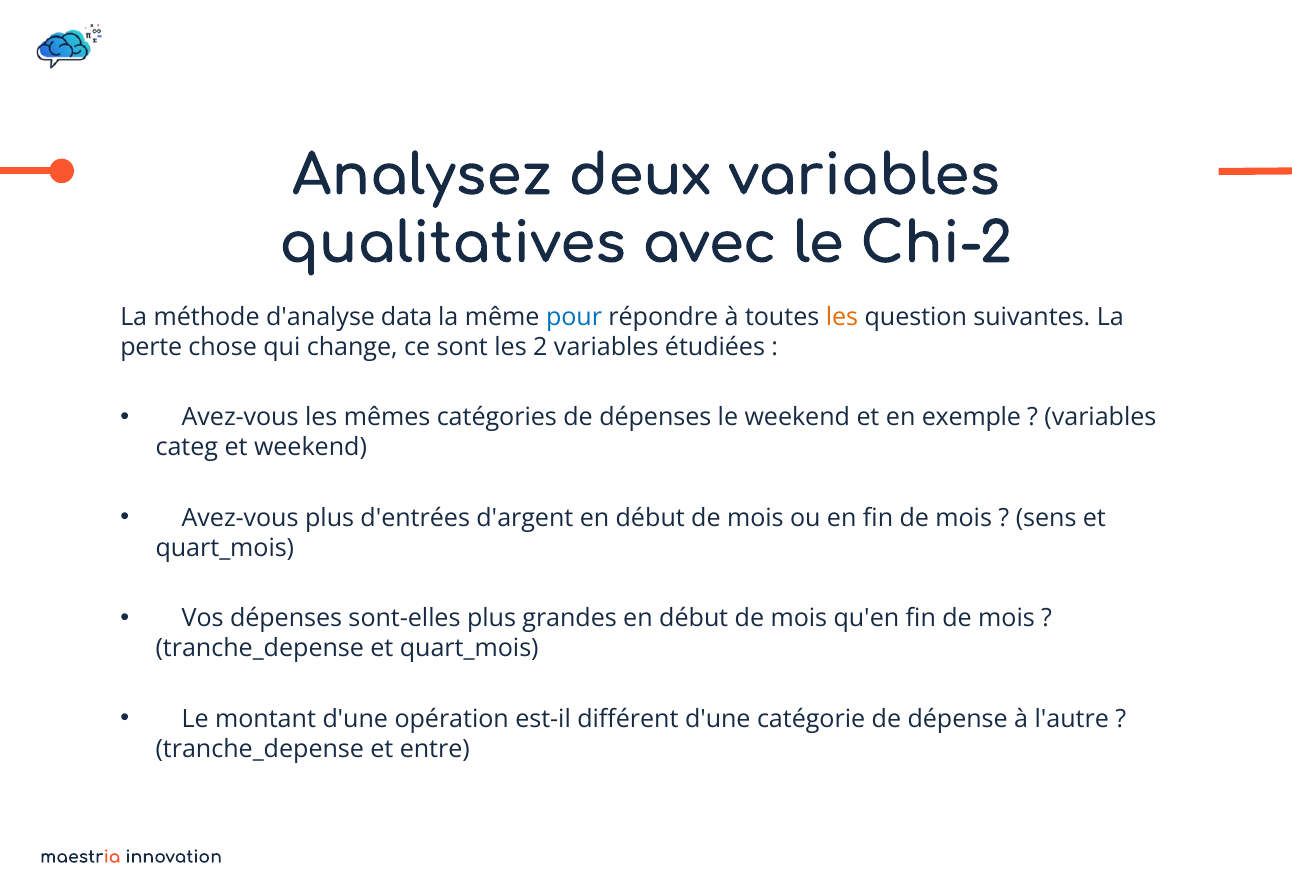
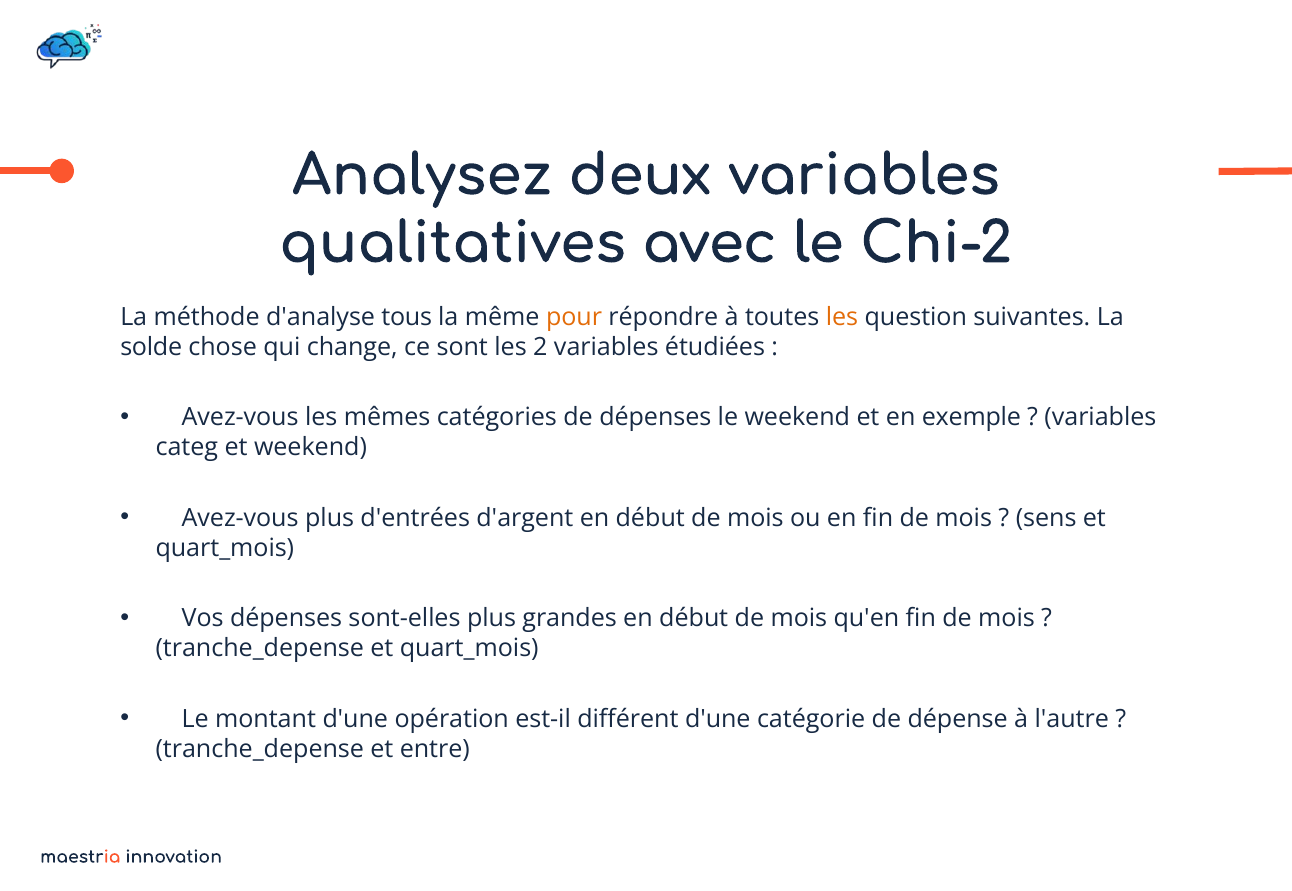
data: data -> tous (407, 317)
pour colour: blue -> orange (574, 317)
perte: perte -> solde (151, 347)
